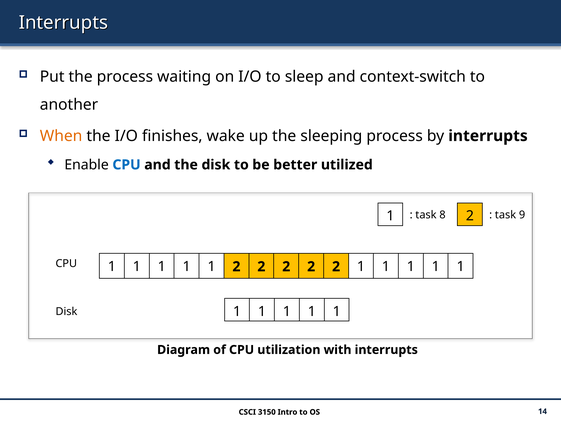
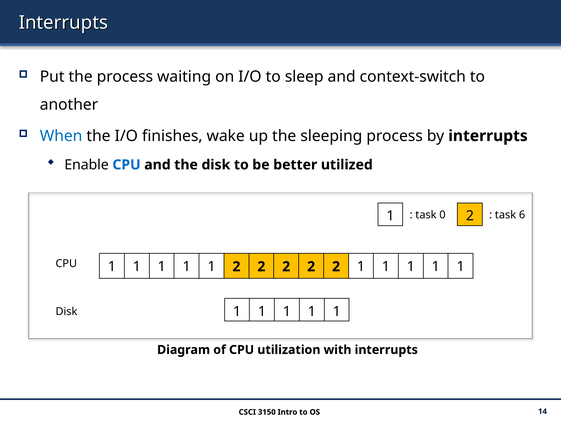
When colour: orange -> blue (61, 136)
8: 8 -> 0 (443, 215)
9: 9 -> 6 (522, 215)
